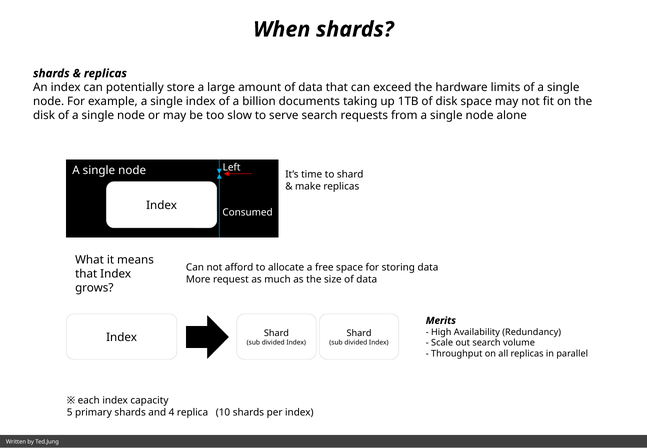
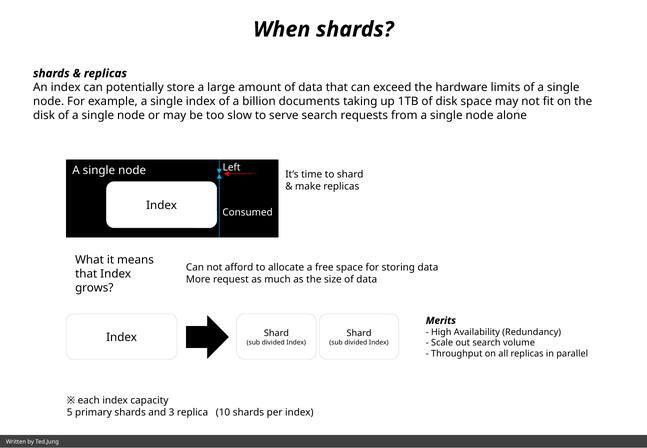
4: 4 -> 3 (172, 412)
